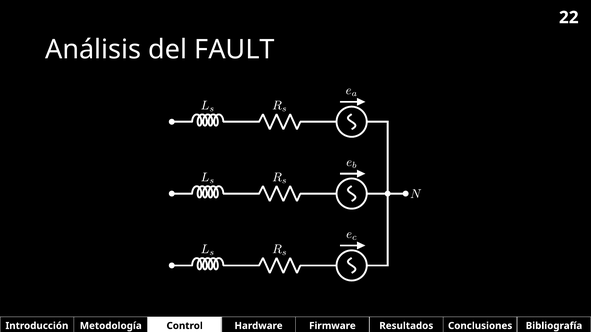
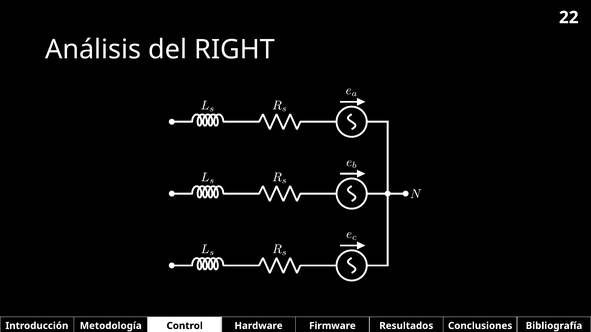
FAULT: FAULT -> RIGHT (235, 50)
